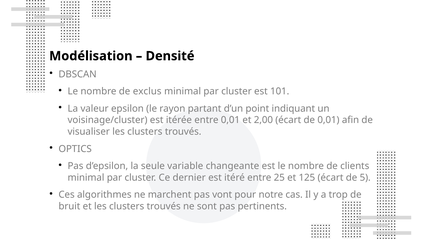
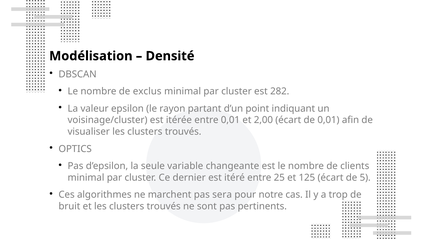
101: 101 -> 282 (280, 91)
vont: vont -> sera (222, 194)
